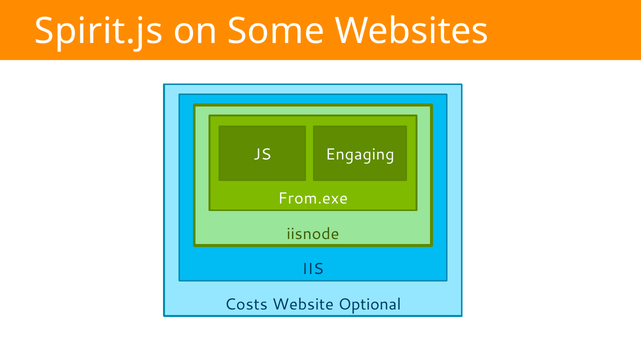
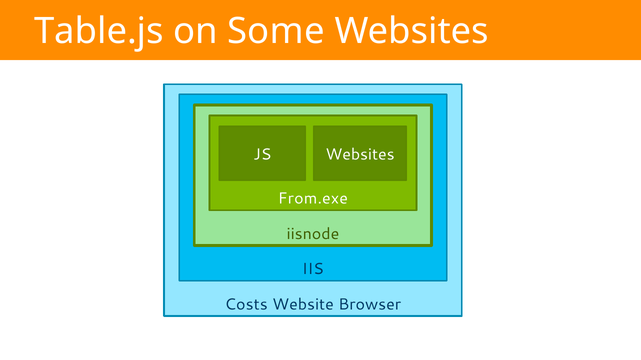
Spirit.js: Spirit.js -> Table.js (99, 31)
JS Engaging: Engaging -> Websites (360, 155)
Optional: Optional -> Browser (370, 305)
